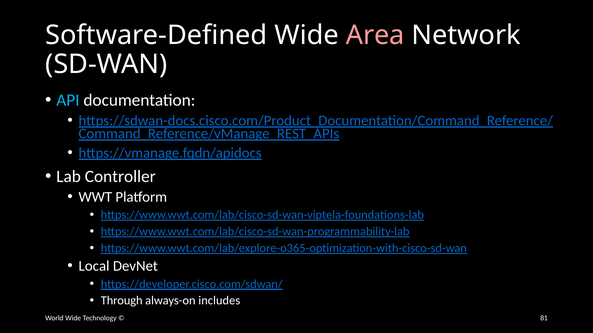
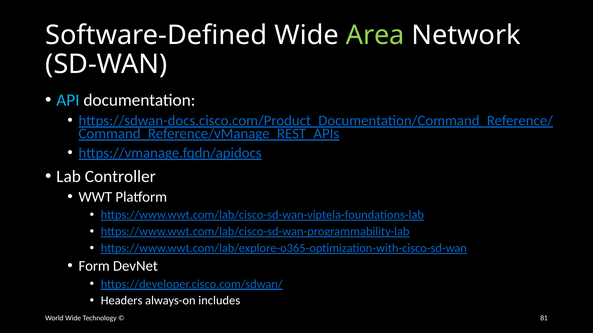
Area colour: pink -> light green (375, 35)
Local: Local -> Form (94, 266)
Through: Through -> Headers (122, 301)
